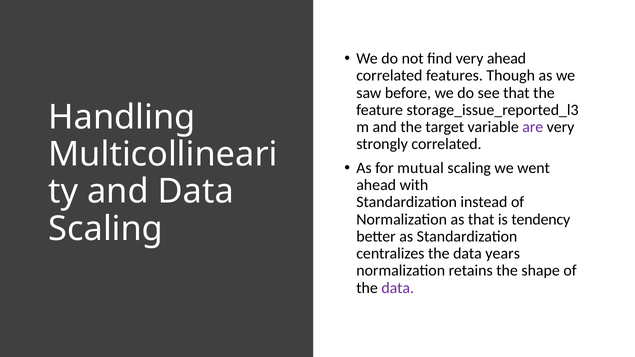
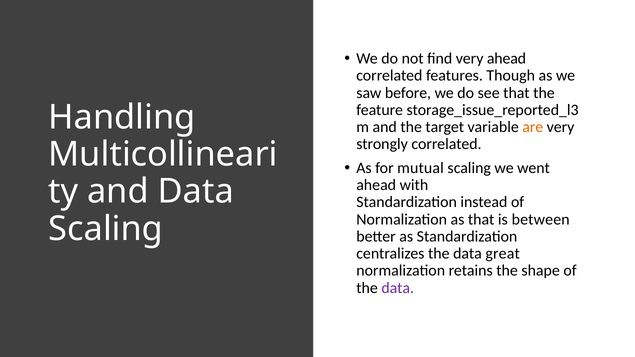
are colour: purple -> orange (533, 127)
tendency: tendency -> between (541, 219)
years: years -> great (503, 254)
